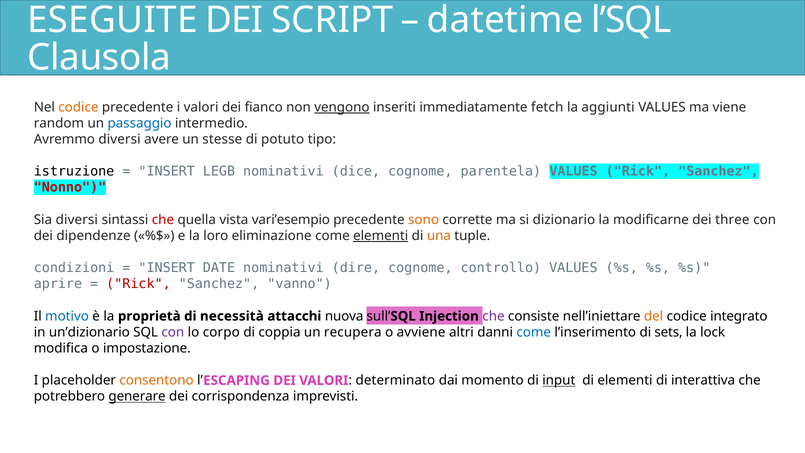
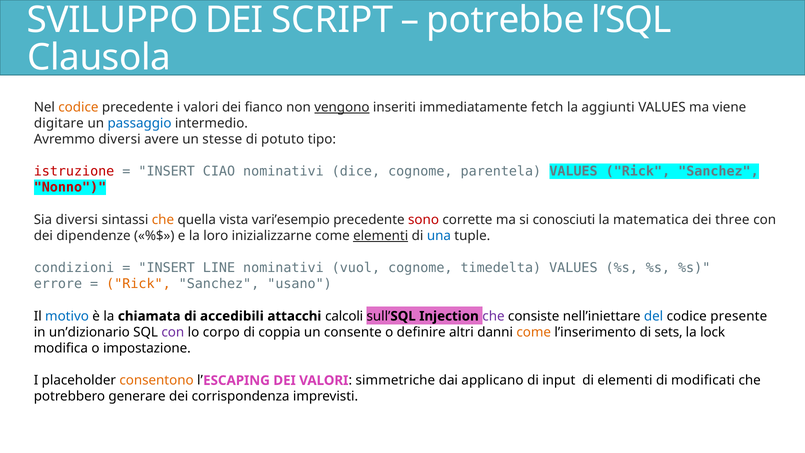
ESEGUITE: ESEGUITE -> SVILUPPO (113, 20)
datetime: datetime -> potrebbe (505, 20)
random: random -> digitare (59, 123)
istruzione colour: black -> red (74, 171)
LEGB: LEGB -> CIAO (219, 171)
che colour: red -> orange (163, 220)
sono colour: orange -> red (424, 220)
dizionario: dizionario -> conosciuti (564, 220)
modificarne: modificarne -> matematica (651, 220)
eliminazione: eliminazione -> inizializzarne (272, 236)
una colour: orange -> blue (439, 236)
DATE: DATE -> LINE (219, 268)
dire: dire -> vuol (356, 268)
controllo: controllo -> timedelta (501, 268)
aprire: aprire -> errore (58, 284)
Rick colour: red -> orange (138, 284)
vanno: vanno -> usano (300, 284)
proprietà: proprietà -> chiamata (149, 316)
necessità: necessità -> accedibili (232, 316)
nuova: nuova -> calcoli (344, 316)
del colour: orange -> blue (654, 316)
integrato: integrato -> presente (739, 316)
recupera: recupera -> consente (353, 332)
avviene: avviene -> definire (421, 332)
come colour: blue -> orange (534, 332)
determinato: determinato -> simmetriche (395, 380)
momento: momento -> applicano (492, 380)
input underline: present -> none (559, 380)
interattiva: interattiva -> modificati (703, 380)
generare underline: present -> none (137, 396)
